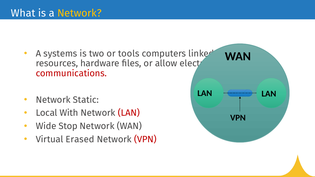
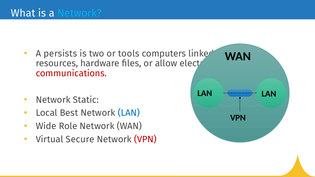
Network colour: yellow -> light blue (79, 13)
systems: systems -> persists (60, 54)
With: With -> Best (69, 113)
LAN colour: red -> blue (129, 113)
Stop: Stop -> Role (68, 126)
Erased: Erased -> Secure (80, 139)
